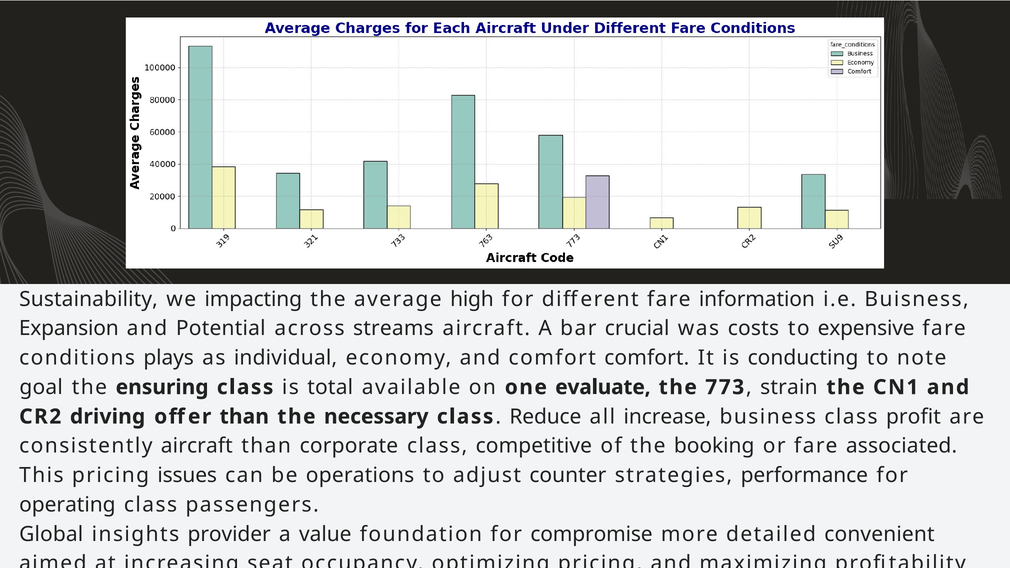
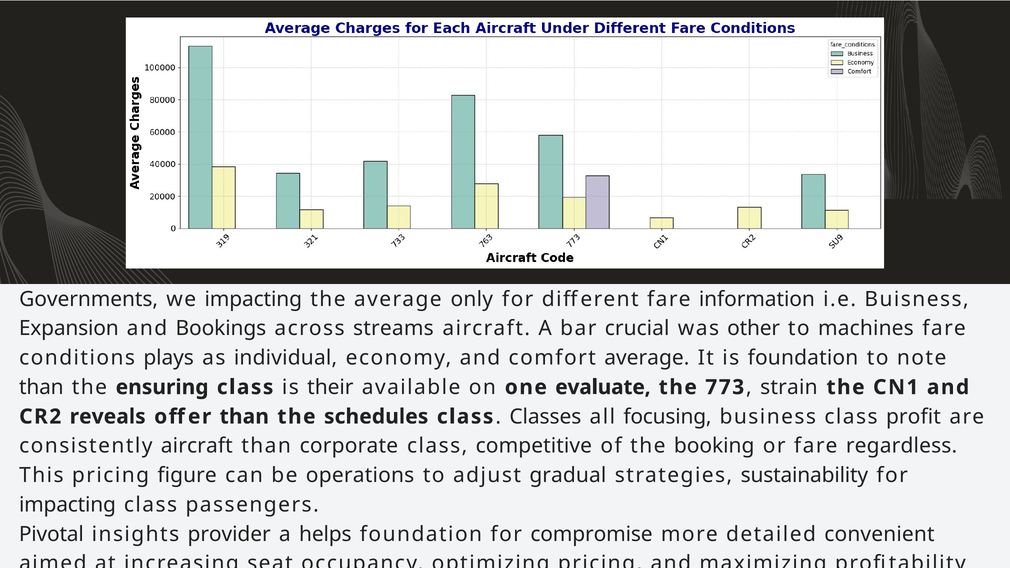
Sustainability: Sustainability -> Governments (89, 299)
high: high -> only (472, 299)
Potential: Potential -> Bookings (221, 329)
costs: costs -> other (754, 329)
expensive: expensive -> machines (866, 329)
comfort comfort: comfort -> average (647, 358)
is conducting: conducting -> foundation (803, 358)
goal: goal -> than (41, 387)
total: total -> their (330, 387)
driving: driving -> reveals (108, 417)
necessary: necessary -> schedules (376, 417)
Reduce: Reduce -> Classes (545, 417)
increase: increase -> focusing (667, 417)
associated: associated -> regardless (902, 446)
issues: issues -> figure (187, 475)
counter: counter -> gradual (568, 475)
performance: performance -> sustainability (804, 475)
operating: operating -> impacting (67, 505)
Global: Global -> Pivotal (51, 534)
value: value -> helps (325, 534)
